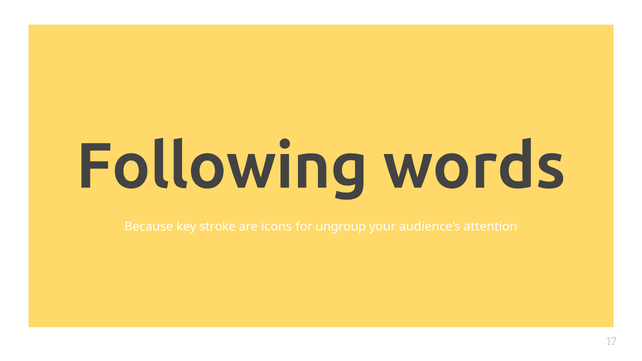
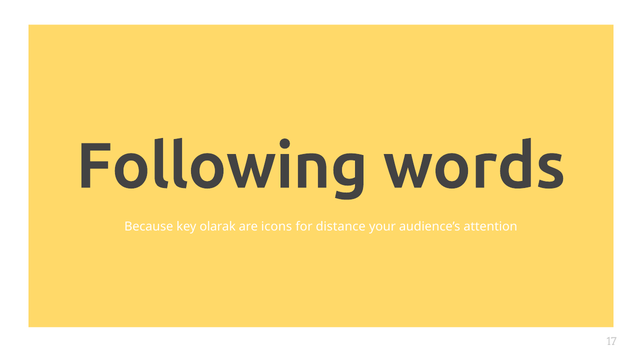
stroke: stroke -> olarak (218, 226)
ungroup: ungroup -> distance (341, 226)
